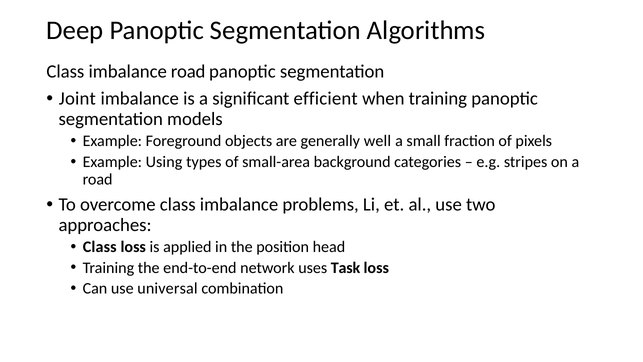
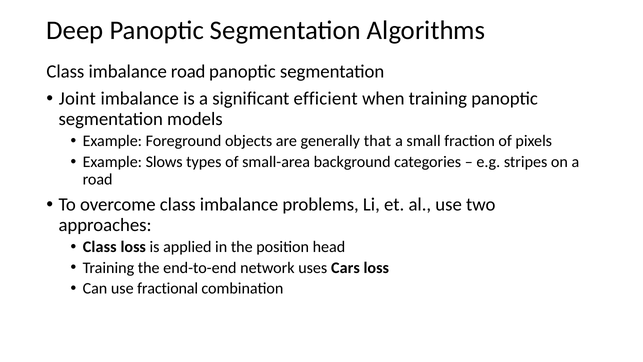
well: well -> that (377, 141)
Using: Using -> Slows (164, 162)
Task: Task -> Cars (345, 268)
universal: universal -> fractional (168, 288)
